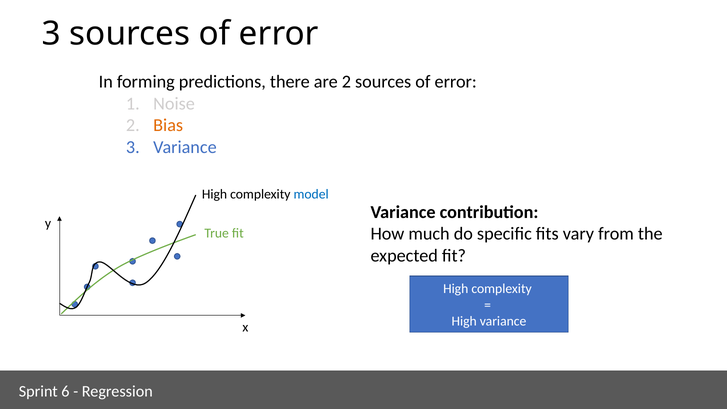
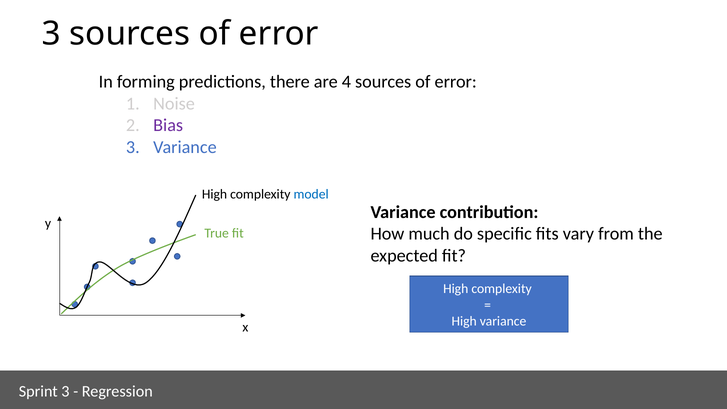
are 2: 2 -> 4 (346, 82)
Bias colour: orange -> purple (168, 125)
Sprint 6: 6 -> 3 (65, 391)
